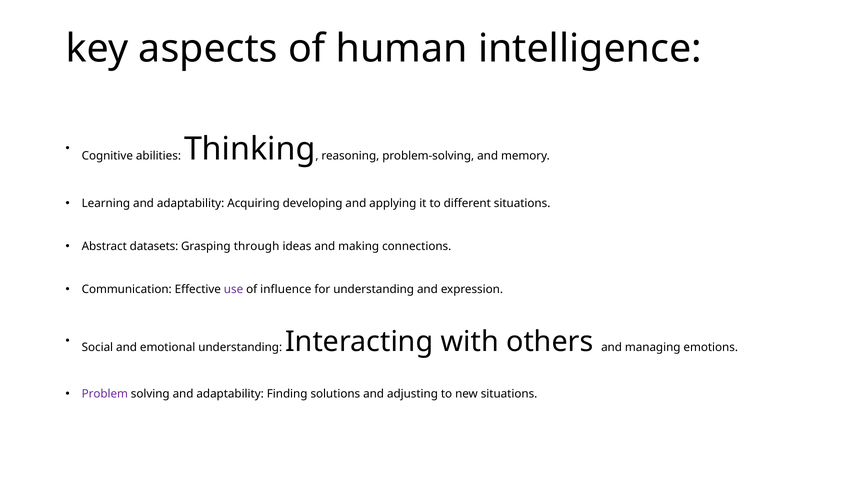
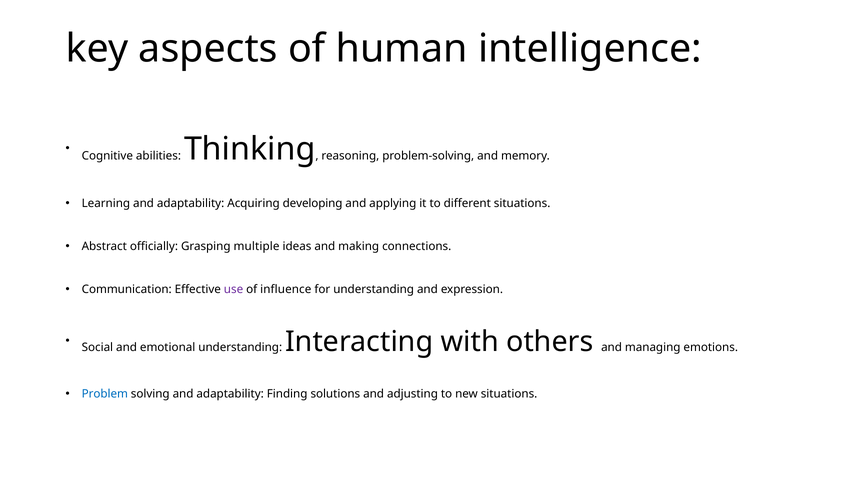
datasets: datasets -> officially (154, 246)
through: through -> multiple (257, 246)
Problem colour: purple -> blue (105, 394)
